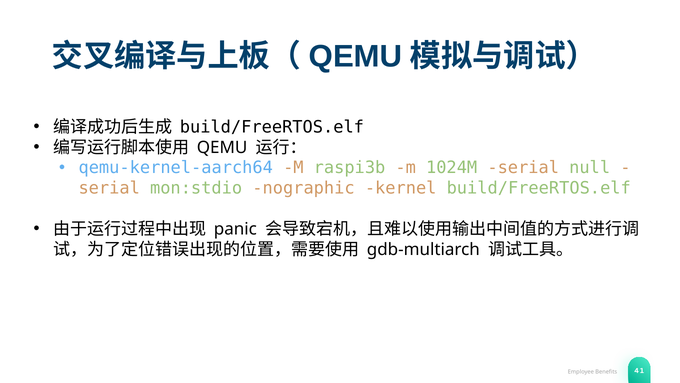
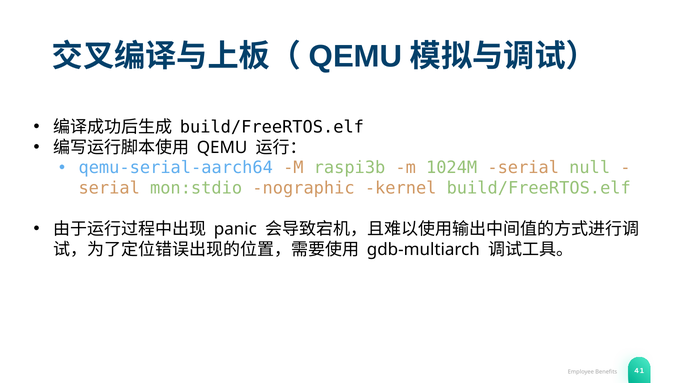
qemu-kernel-aarch64: qemu-kernel-aarch64 -> qemu-serial-aarch64 (176, 168)
